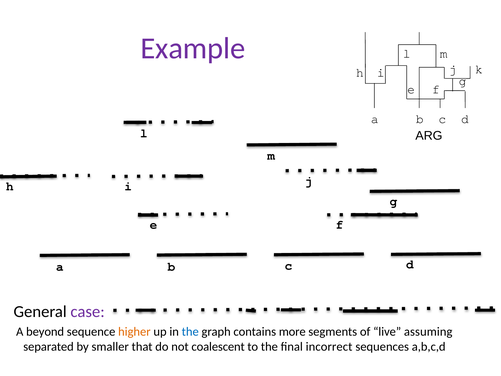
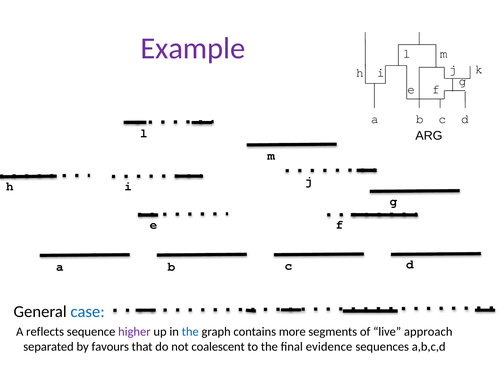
case colour: purple -> blue (88, 311)
beyond: beyond -> reflects (45, 331)
higher colour: orange -> purple (134, 331)
assuming: assuming -> approach (428, 331)
smaller: smaller -> favours (110, 347)
incorrect: incorrect -> evidence (329, 347)
